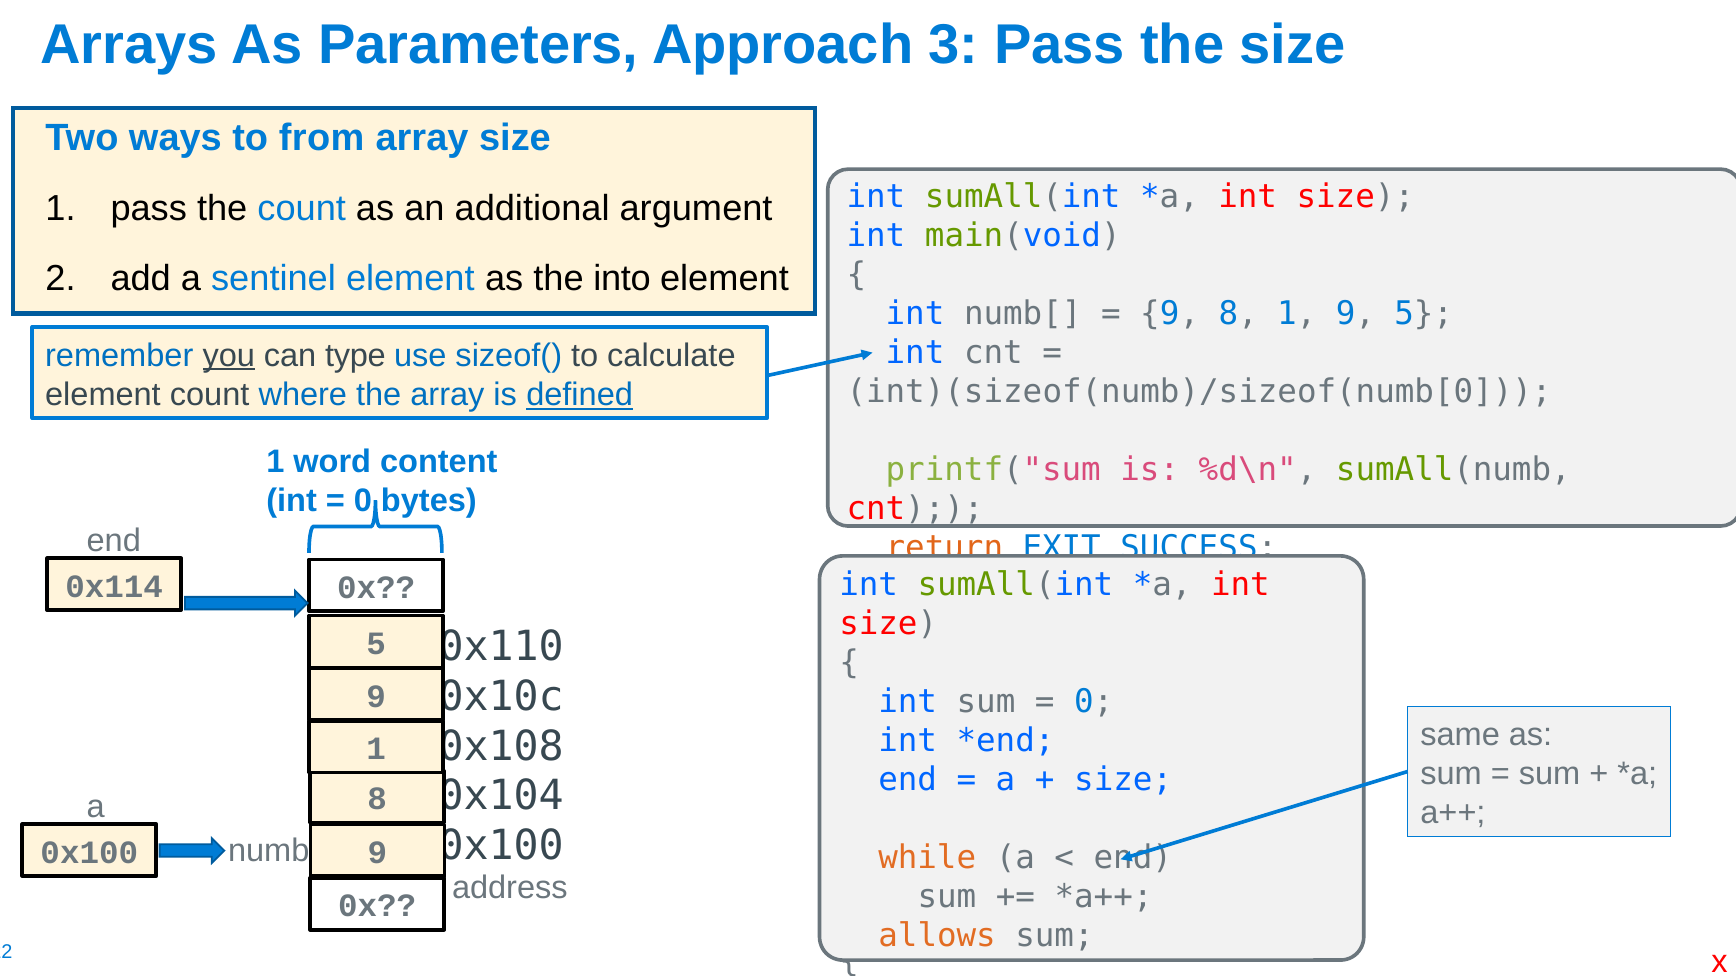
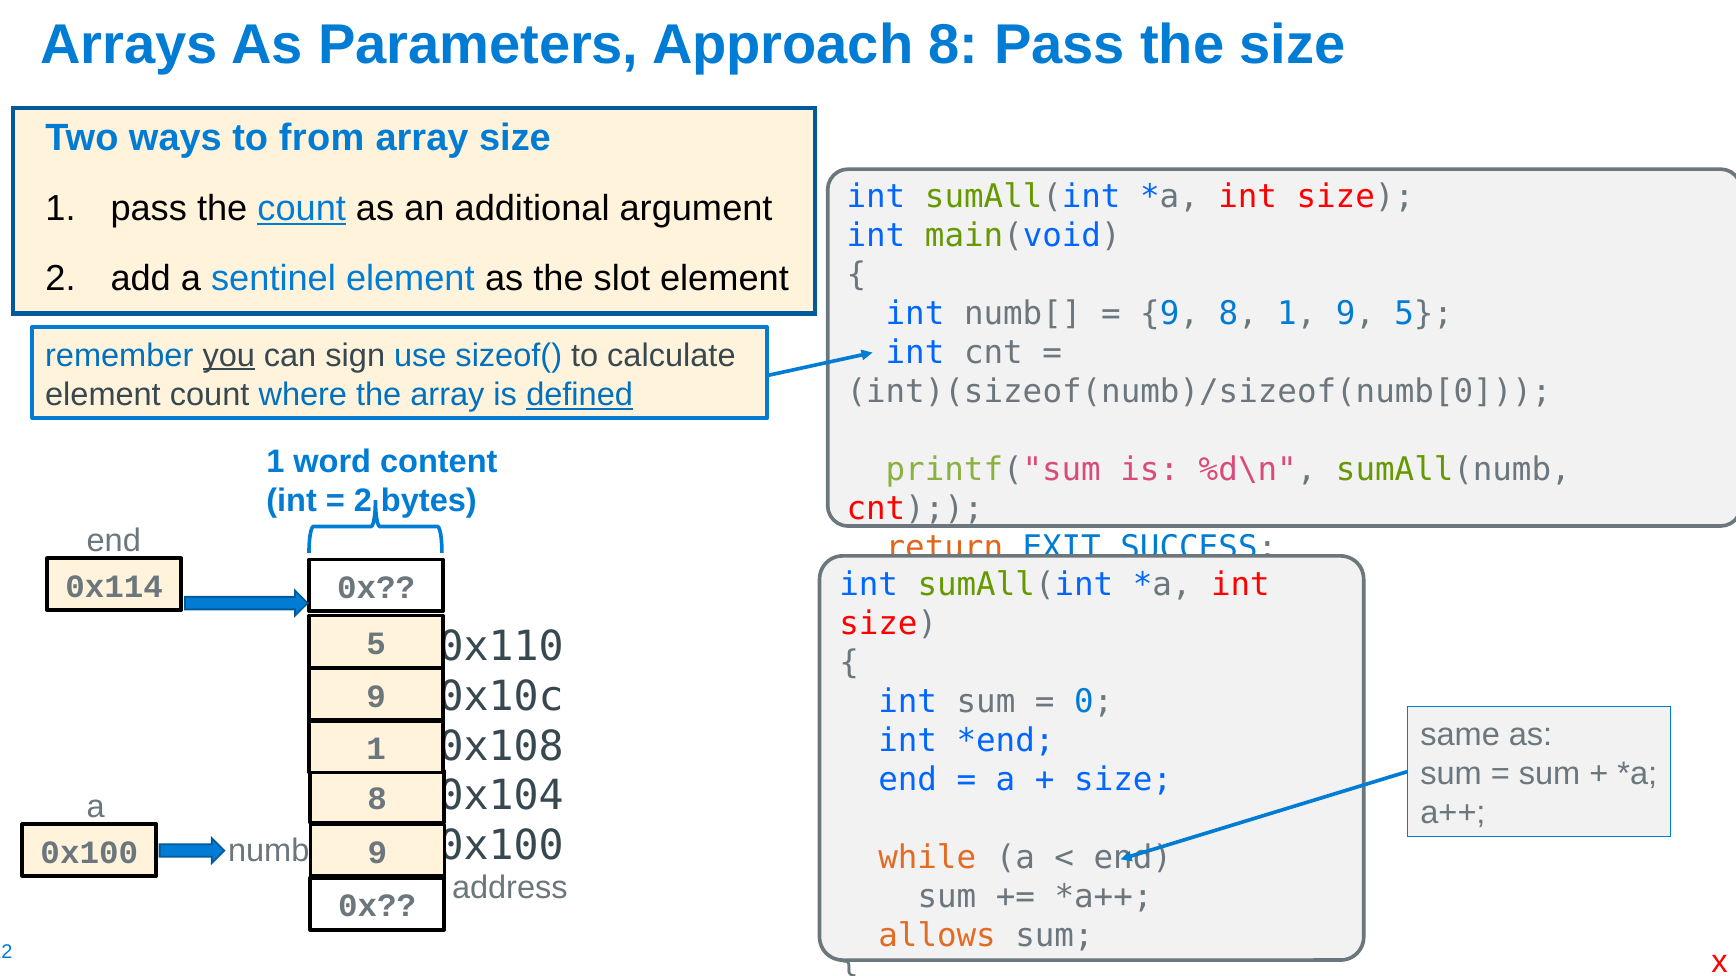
Approach 3: 3 -> 8 (954, 45)
count underline: none -> present (302, 209)
into: into -> slot (622, 279)
type: type -> sign (355, 356)
0: 0 -> 2 (363, 501)
